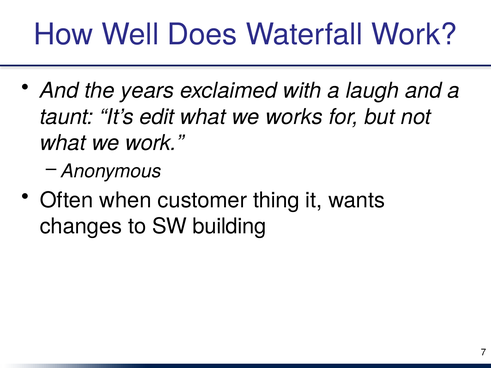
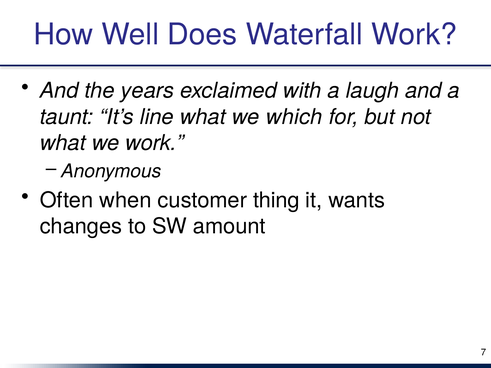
edit: edit -> line (157, 117)
works: works -> which (294, 117)
building: building -> amount (229, 227)
